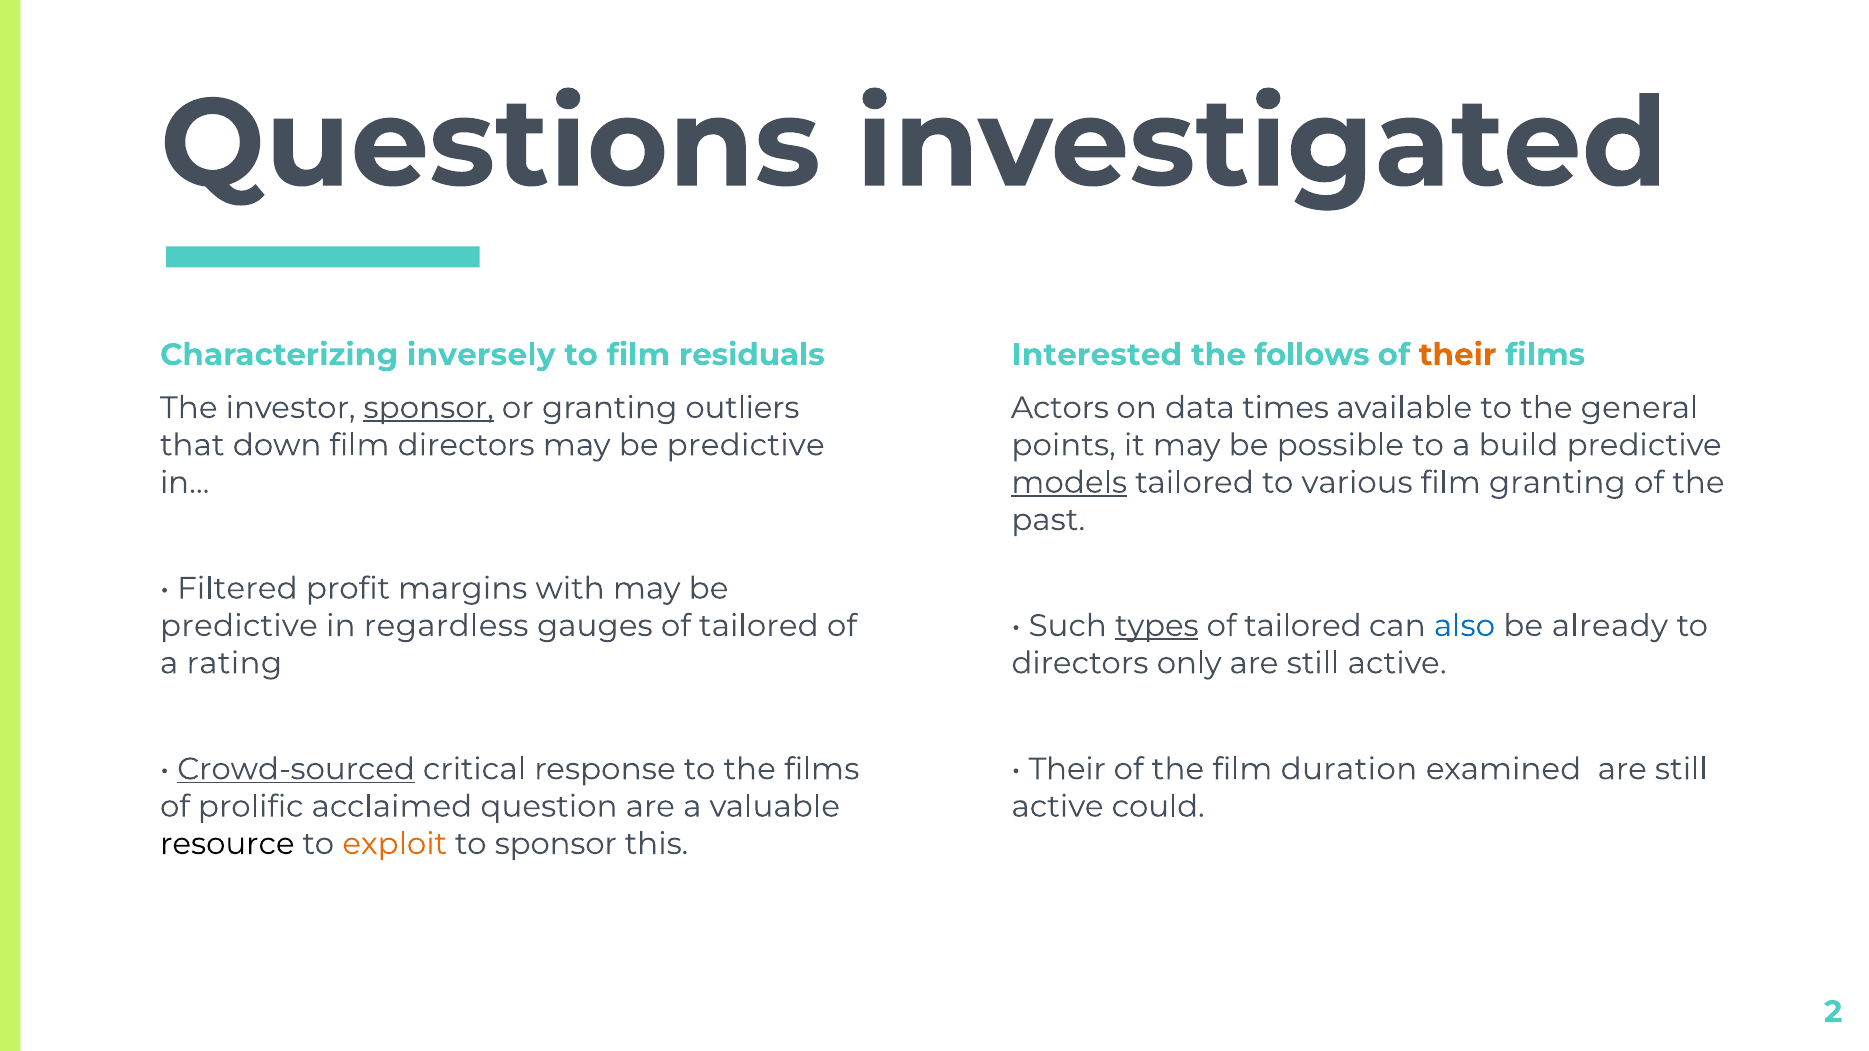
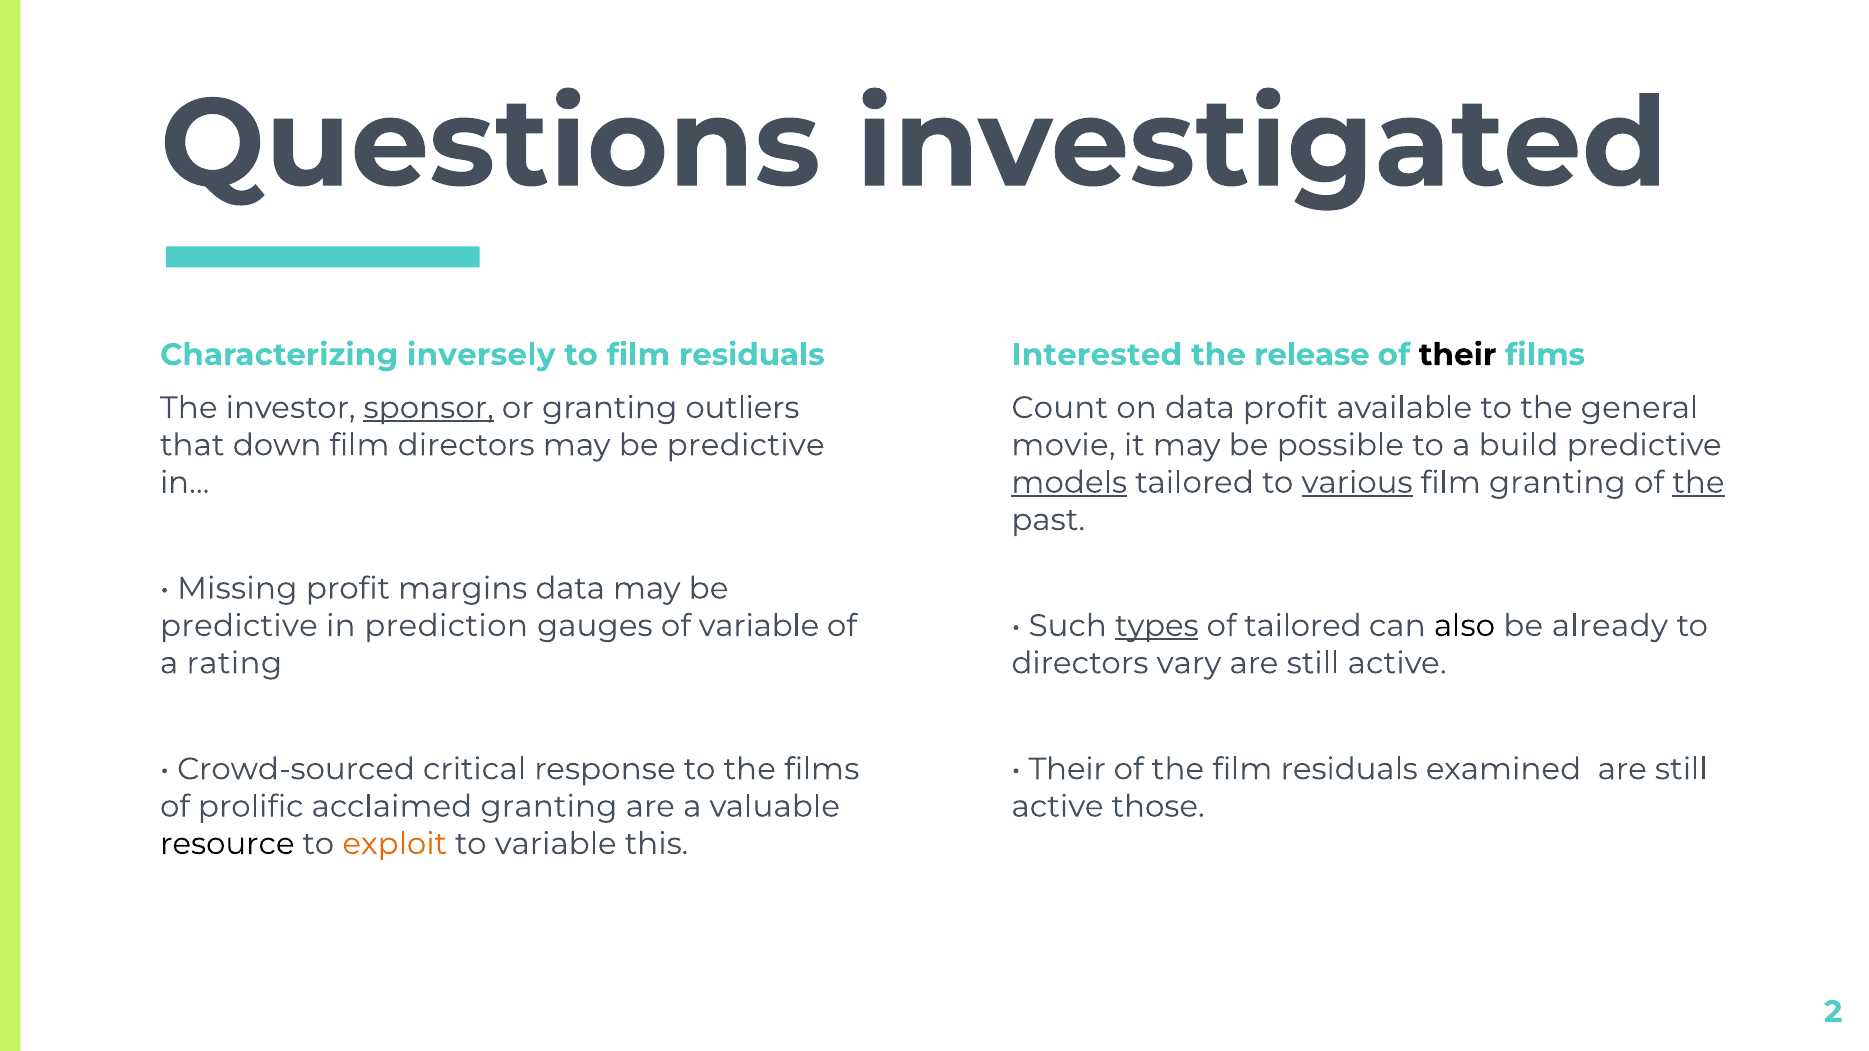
follows: follows -> release (1312, 355)
their colour: orange -> black (1458, 355)
Actors: Actors -> Count (1060, 408)
data times: times -> profit (1285, 408)
points: points -> movie (1063, 445)
various underline: none -> present (1357, 483)
the underline: none -> present (1698, 483)
Filtered: Filtered -> Missing (237, 589)
margins with: with -> data (570, 589)
regardless: regardless -> prediction (446, 626)
gauges of tailored: tailored -> variable (759, 626)
also colour: blue -> black (1464, 626)
only: only -> vary (1189, 663)
Crowd-sourced underline: present -> none (296, 769)
the film duration: duration -> residuals (1349, 769)
acclaimed question: question -> granting (549, 807)
could: could -> those (1158, 807)
to sponsor: sponsor -> variable (556, 844)
